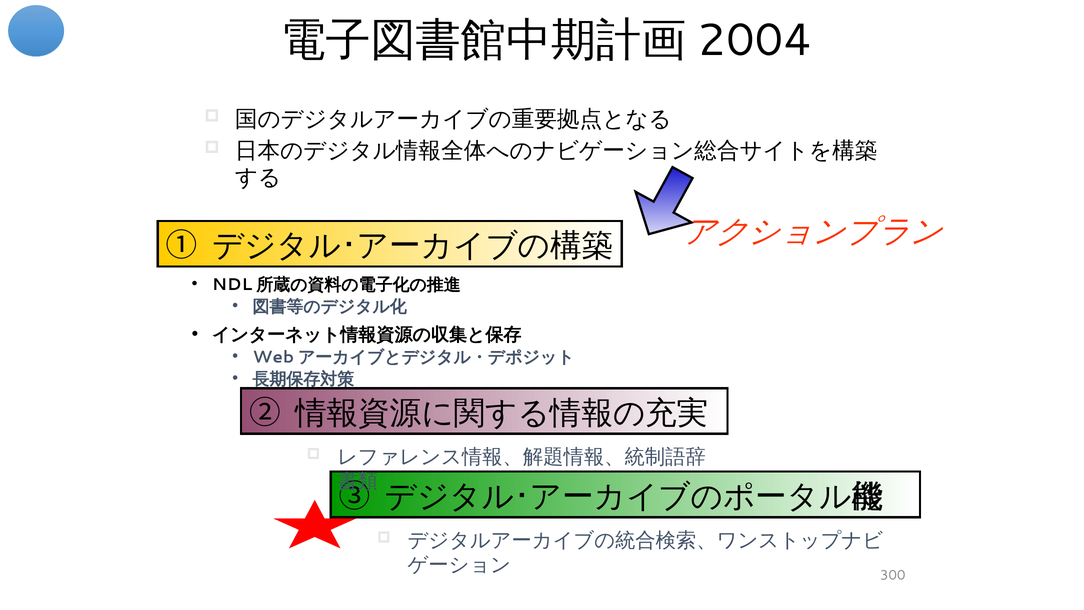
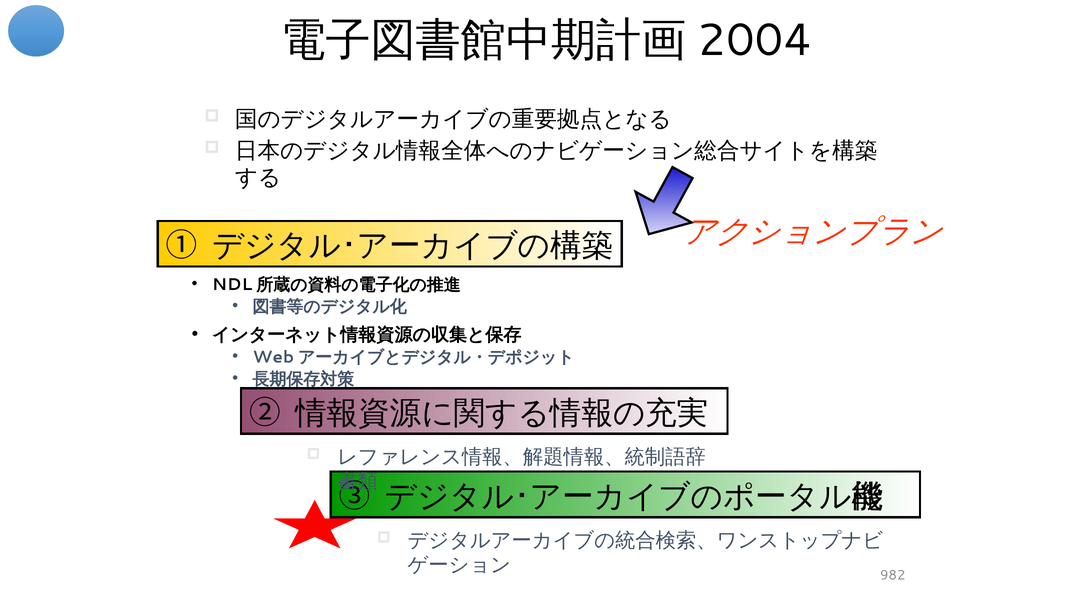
300: 300 -> 982 (893, 575)
